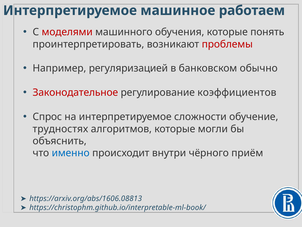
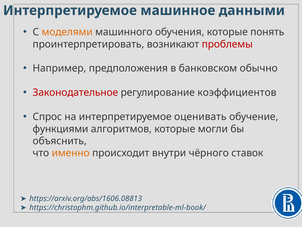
работаем: работаем -> данными (252, 10)
моделями colour: red -> orange (67, 32)
регуляризацией: регуляризацией -> предположения (128, 68)
сложности: сложности -> оценивать (200, 117)
трудностях: трудностях -> функциями (60, 129)
именно colour: blue -> orange (71, 153)
приём: приём -> ставок (247, 153)
